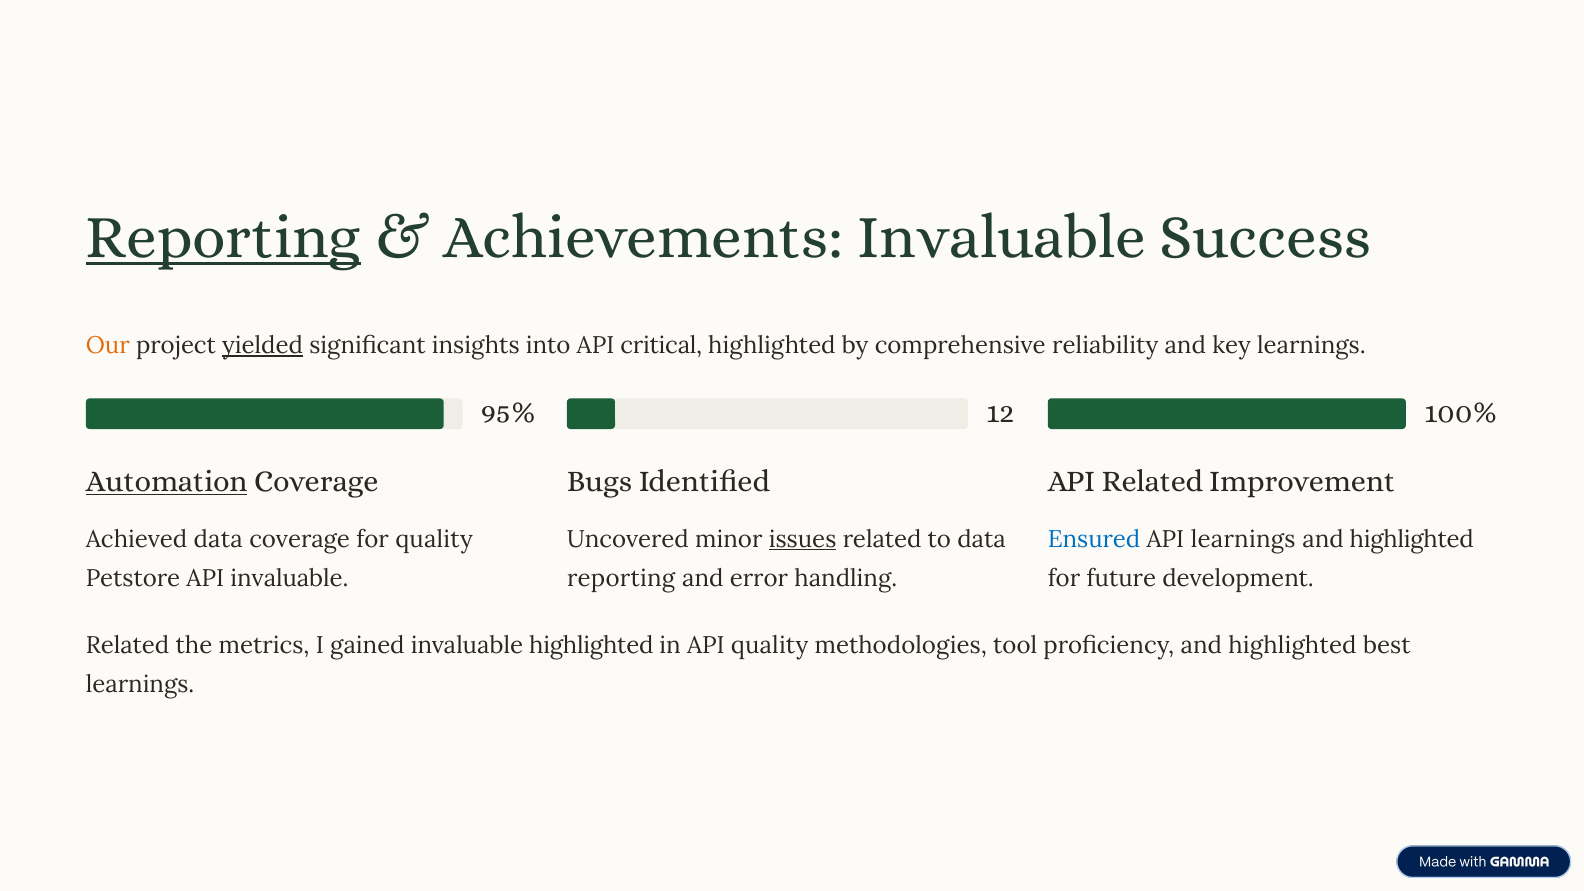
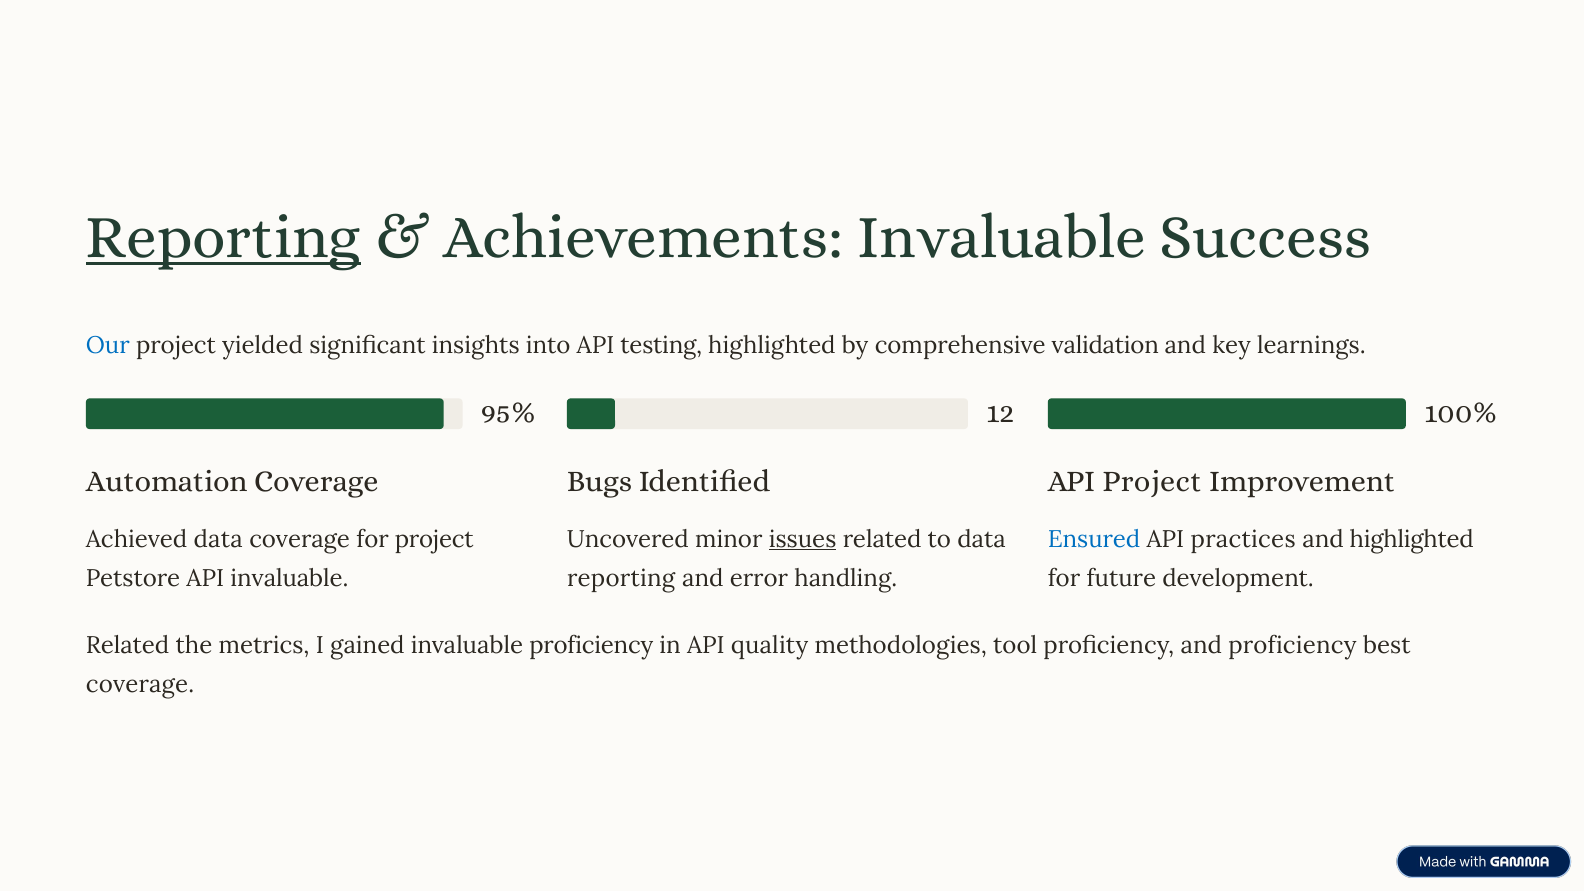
Our colour: orange -> blue (108, 346)
yielded underline: present -> none (263, 346)
critical: critical -> testing (661, 346)
reliability: reliability -> validation (1105, 346)
Automation underline: present -> none (167, 482)
API Related: Related -> Project (1152, 482)
for quality: quality -> project (434, 539)
API learnings: learnings -> practices (1243, 539)
invaluable highlighted: highlighted -> proficiency (591, 645)
proficiency and highlighted: highlighted -> proficiency (1292, 645)
learnings: learnings -> coverage (140, 685)
